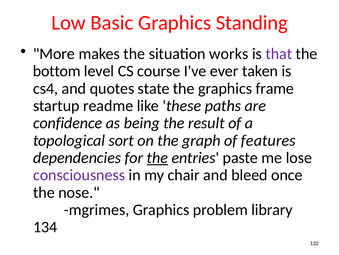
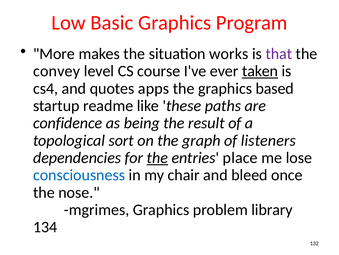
Standing: Standing -> Program (252, 23)
bottom: bottom -> convey (57, 71)
taken underline: none -> present (260, 71)
state: state -> apps (154, 88)
frame: frame -> based (275, 88)
features: features -> listeners (268, 140)
paste: paste -> place (240, 157)
consciousness colour: purple -> blue (79, 175)
